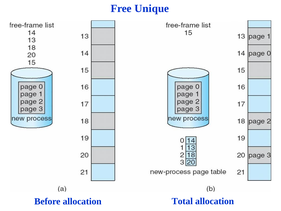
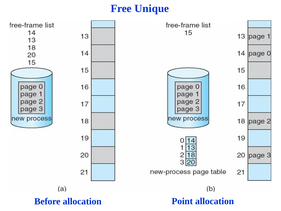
Total: Total -> Point (182, 201)
